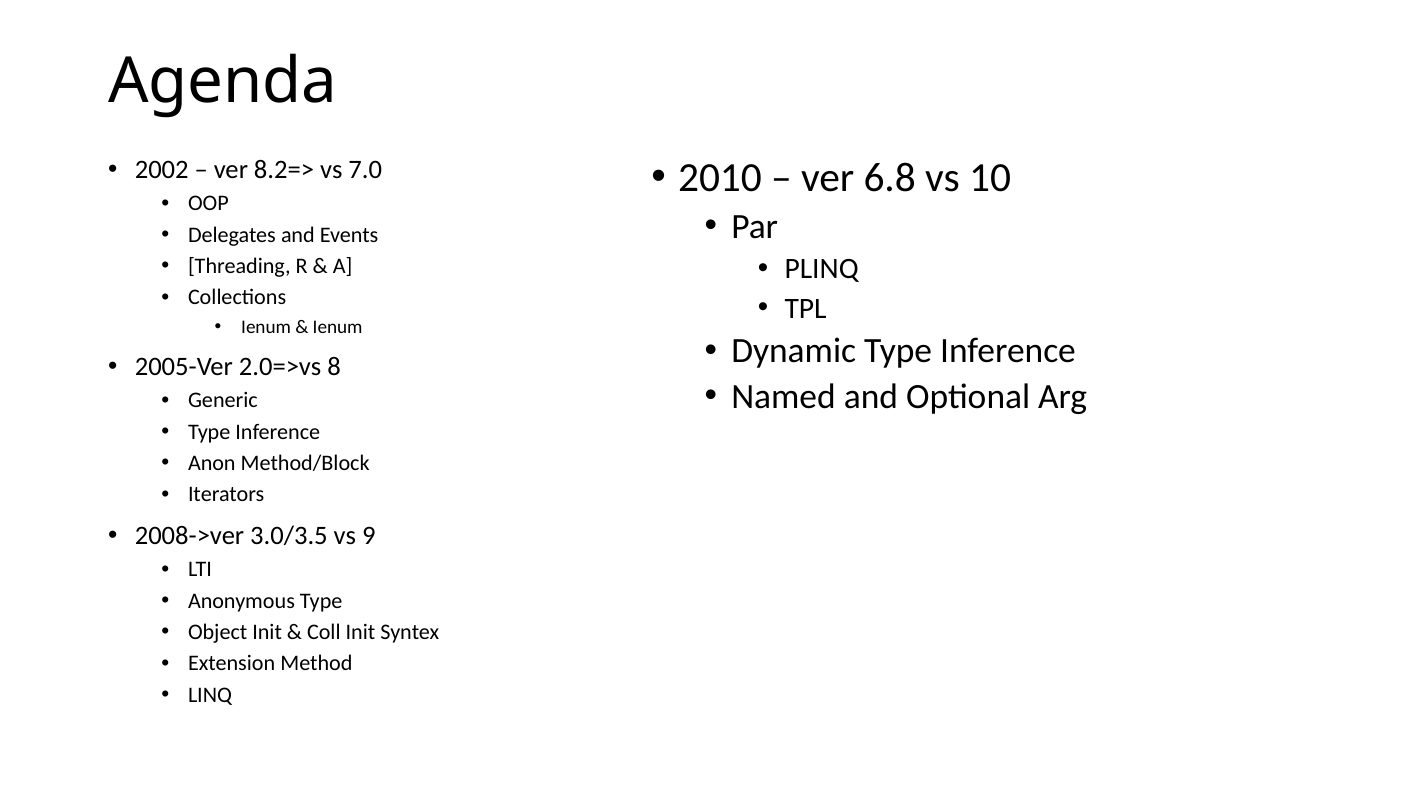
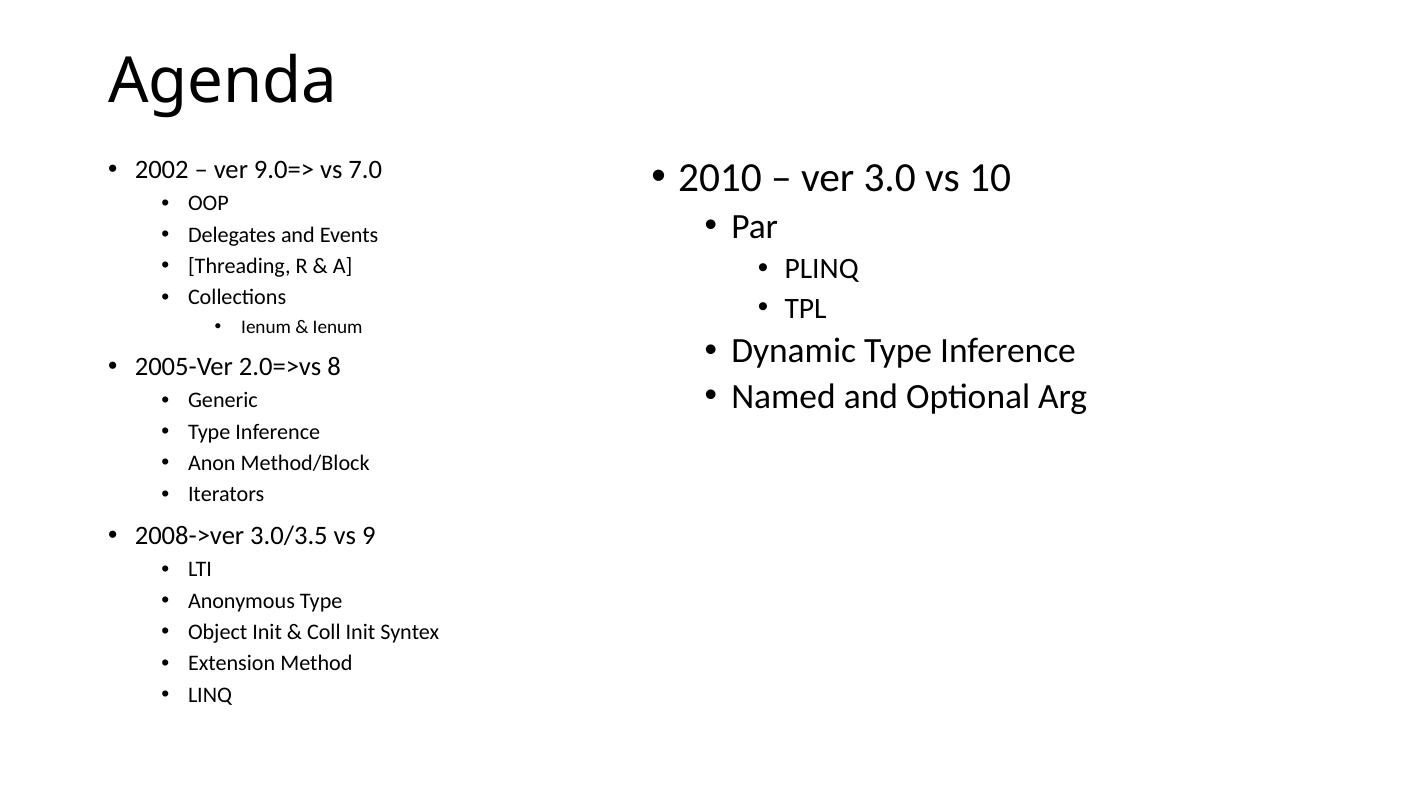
8.2=>: 8.2=> -> 9.0=> (284, 170)
6.8: 6.8 -> 3.0 (890, 178)
